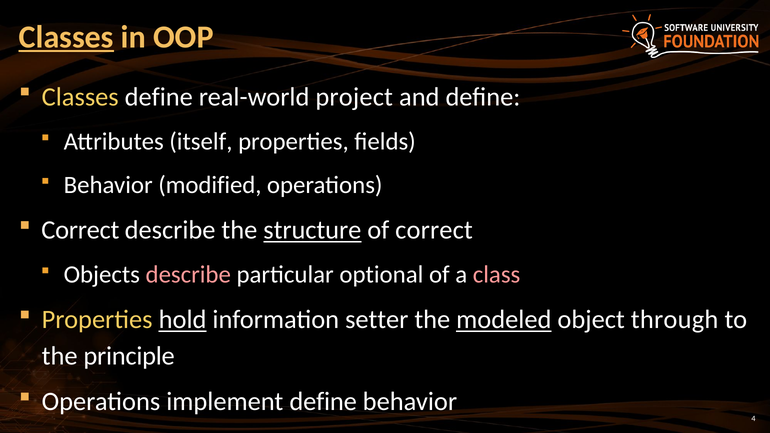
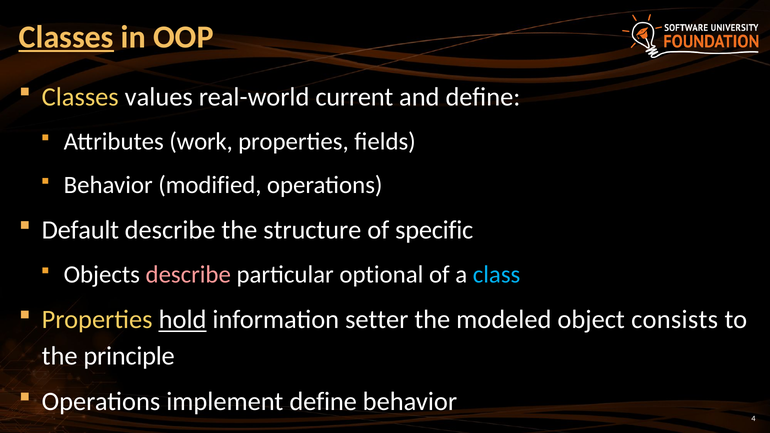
Classes define: define -> values (159, 97)
project: project -> current (354, 97)
itself: itself -> work (201, 142)
Correct: Correct -> Default (80, 230)
structure underline: present -> none (312, 230)
of correct: correct -> specific (434, 230)
class colour: pink -> light blue (497, 275)
modeled underline: present -> none (504, 320)
through: through -> consists (675, 320)
